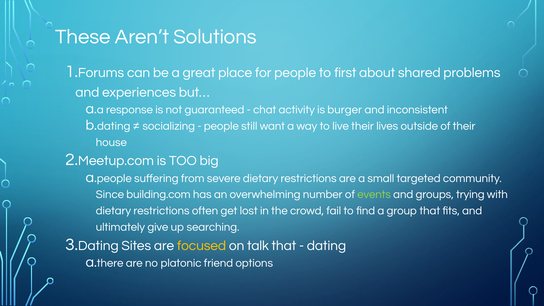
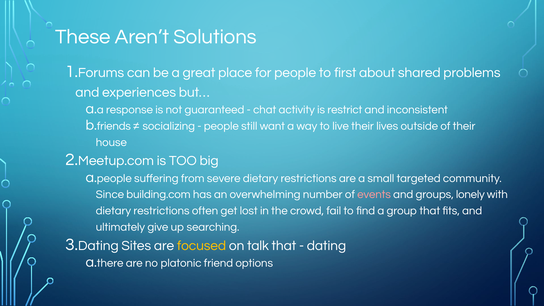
burger: burger -> restrict (345, 110)
dating: dating -> friends (114, 126)
events colour: light green -> pink (374, 195)
trying: trying -> lonely (470, 195)
